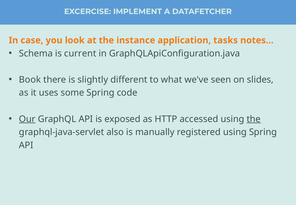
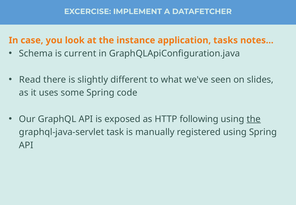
Book: Book -> Read (30, 80)
Our underline: present -> none (27, 119)
accessed: accessed -> following (199, 119)
also: also -> task (115, 132)
